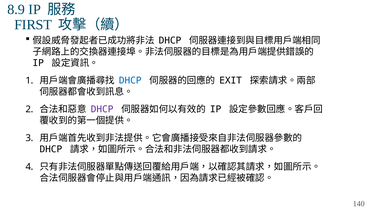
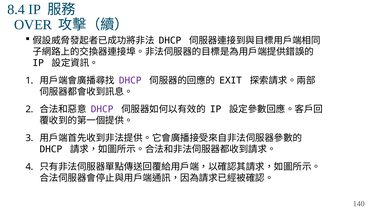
8.9: 8.9 -> 8.4 (16, 10)
FIRST: FIRST -> OVER (33, 25)
DHCP colour: blue -> purple (130, 80)
